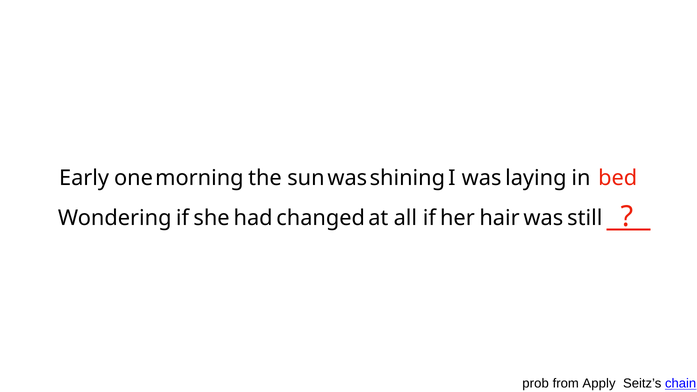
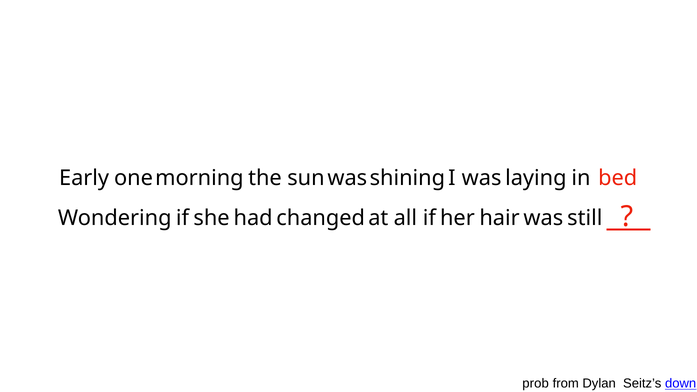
Apply: Apply -> Dylan (599, 384)
chain: chain -> down (681, 384)
